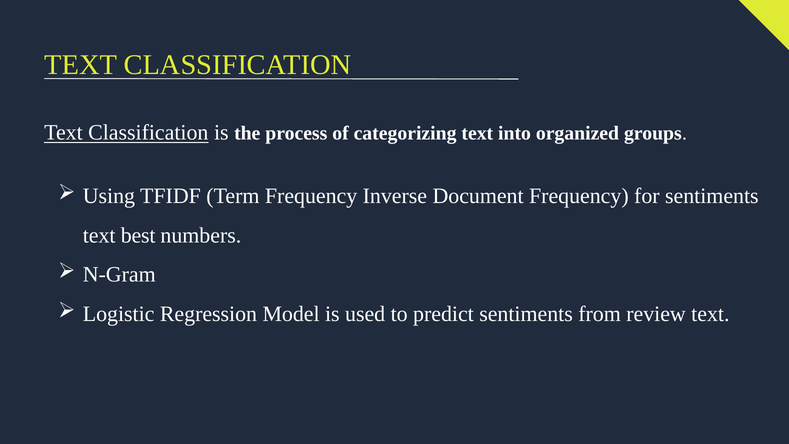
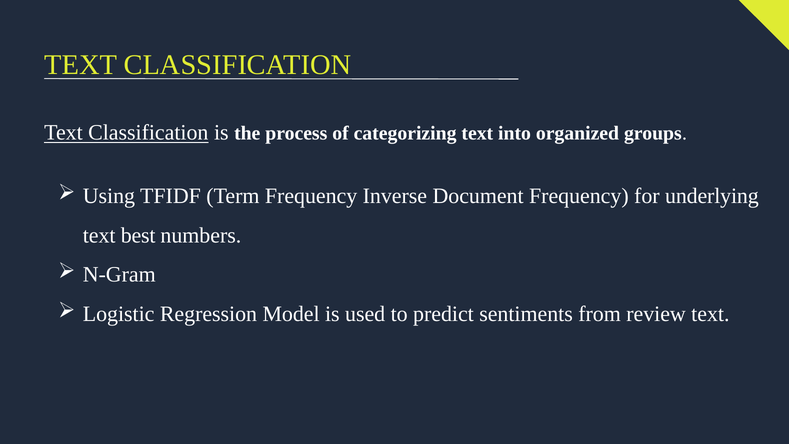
for sentiments: sentiments -> underlying (712, 196)
